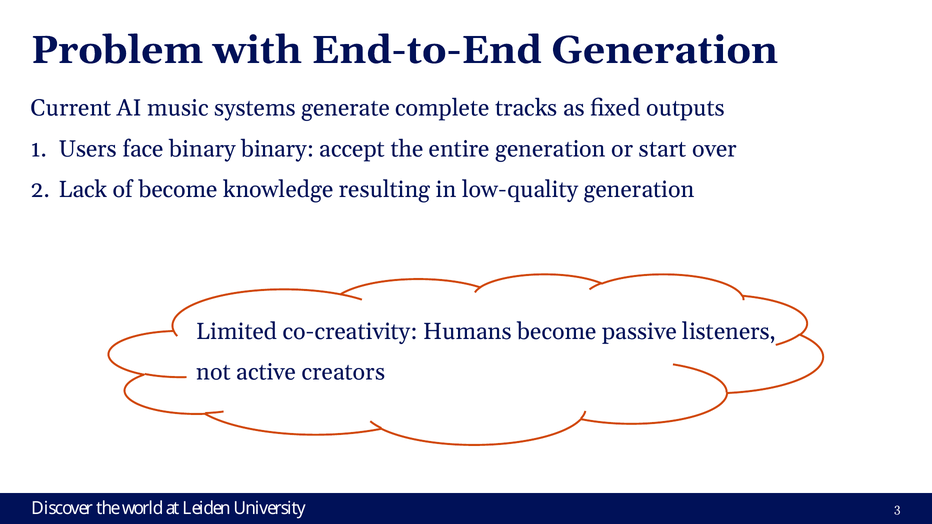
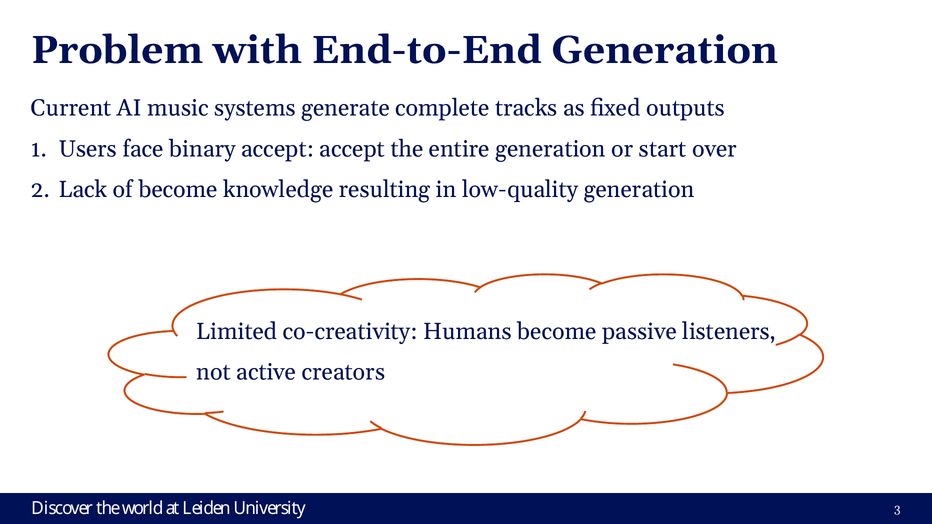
binary binary: binary -> accept (278, 149)
